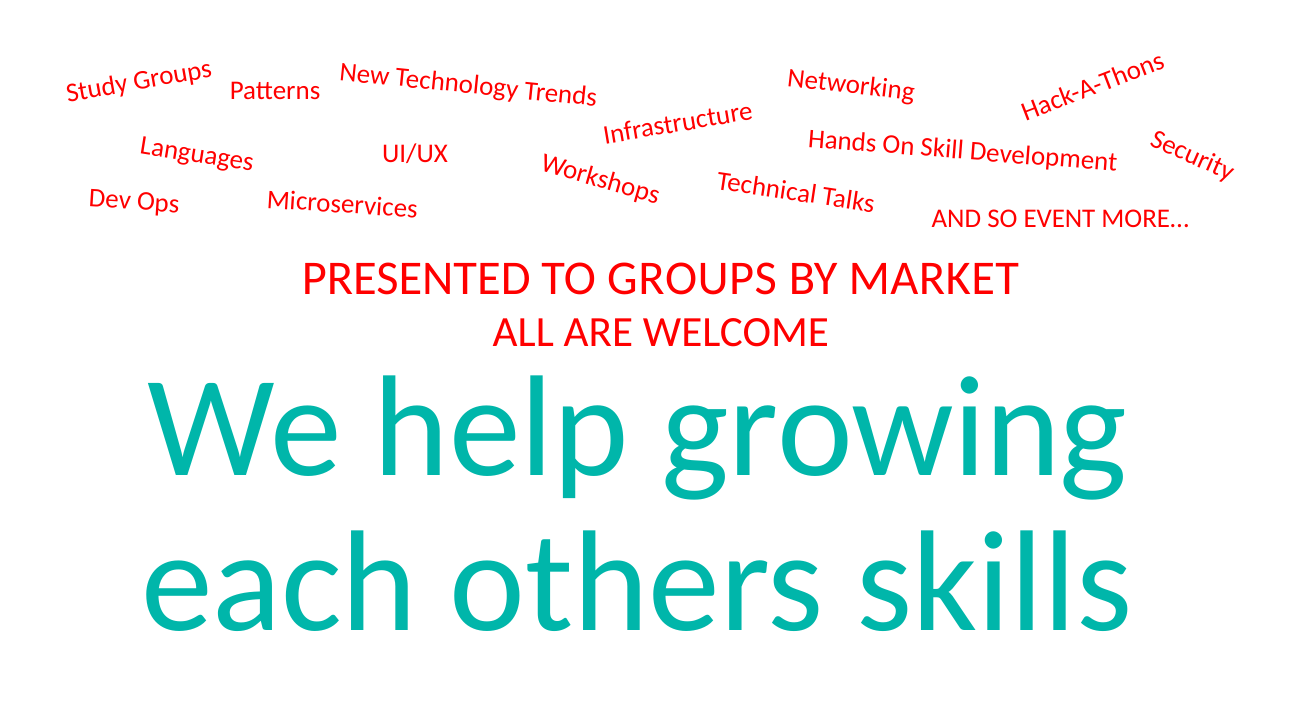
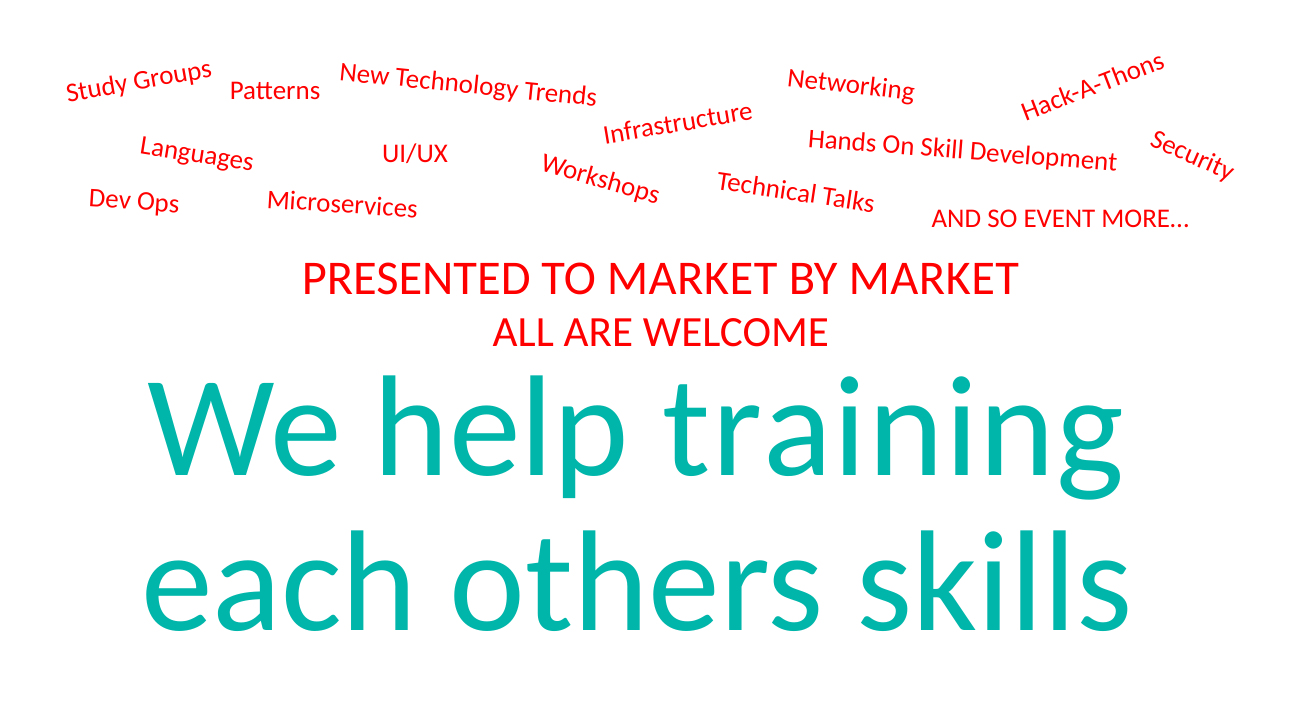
TO GROUPS: GROUPS -> MARKET (692, 278)
growing: growing -> training (893, 429)
